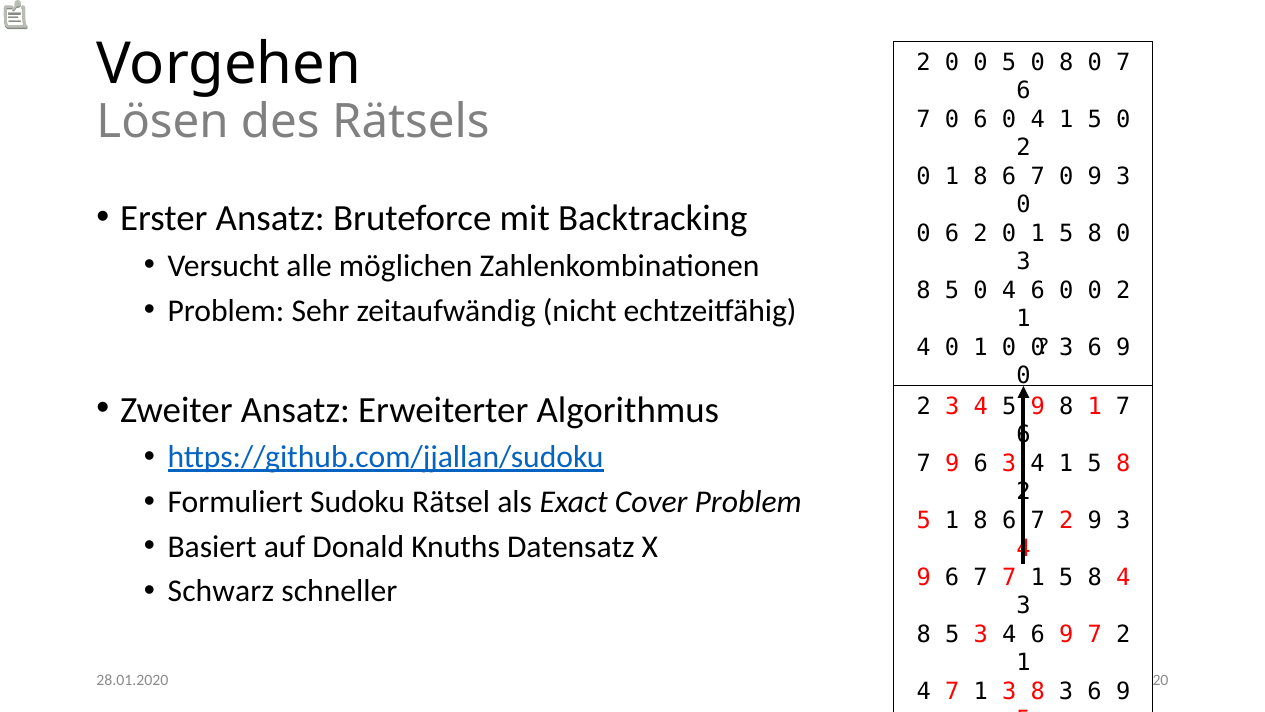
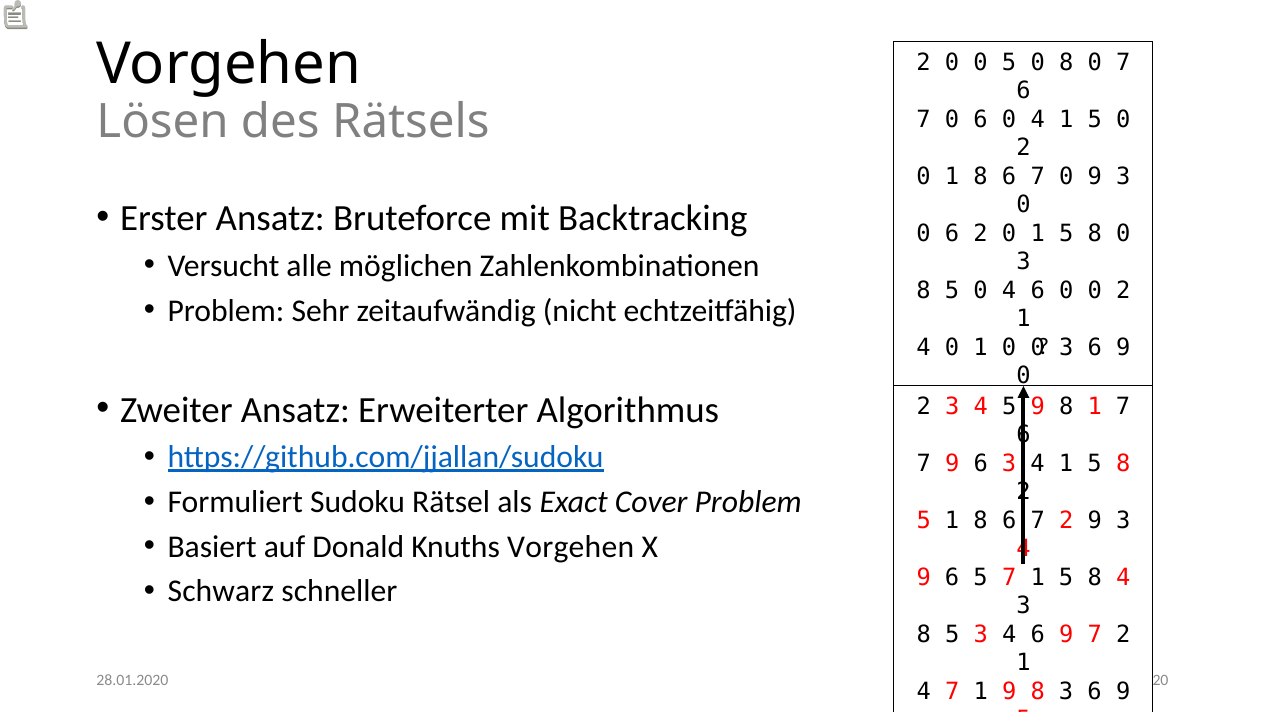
Knuths Datensatz: Datensatz -> Vorgehen (571, 547)
9 6 7: 7 -> 5 (981, 577)
1 3: 3 -> 9 (1009, 691)
